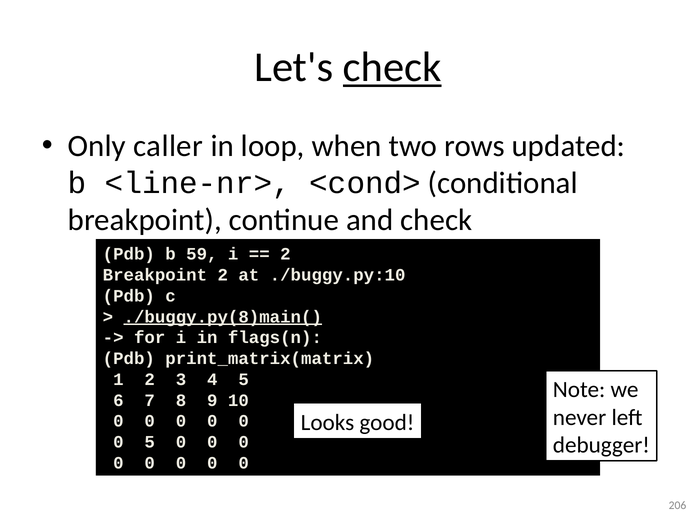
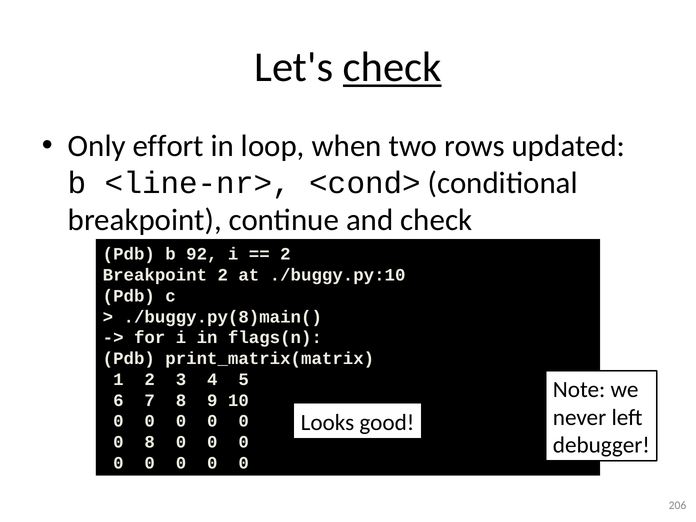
caller: caller -> effort (168, 146)
59: 59 -> 92 (202, 254)
./buggy.py(8)main( underline: present -> none (223, 317)
0 5: 5 -> 8 (150, 442)
